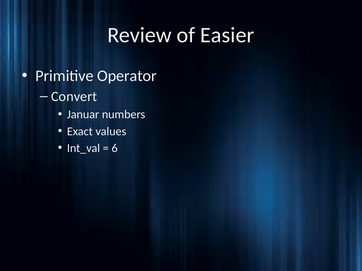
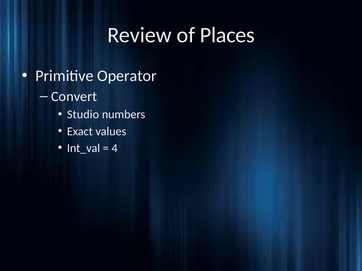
Easier: Easier -> Places (227, 35)
Januar: Januar -> Studio (83, 115)
6: 6 -> 4 (115, 148)
